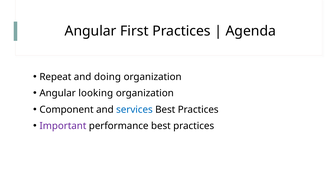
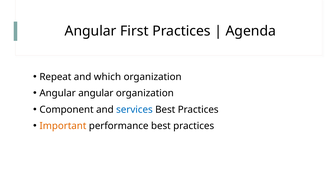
doing: doing -> which (107, 77)
Angular looking: looking -> angular (96, 93)
Important colour: purple -> orange (63, 126)
